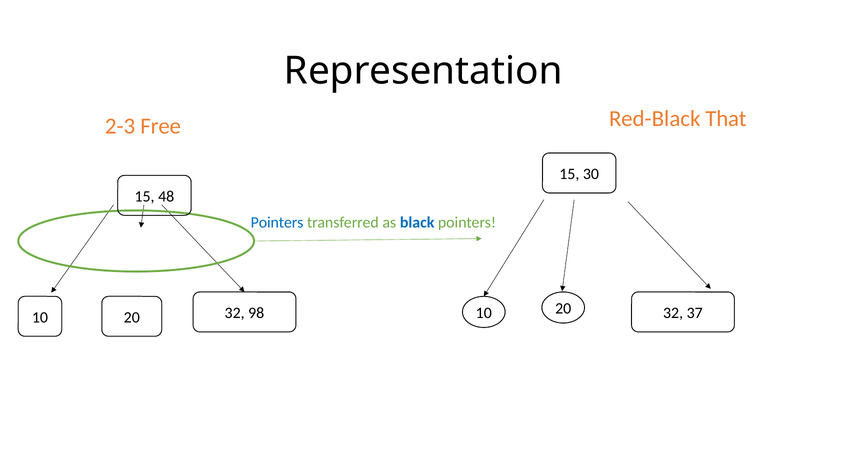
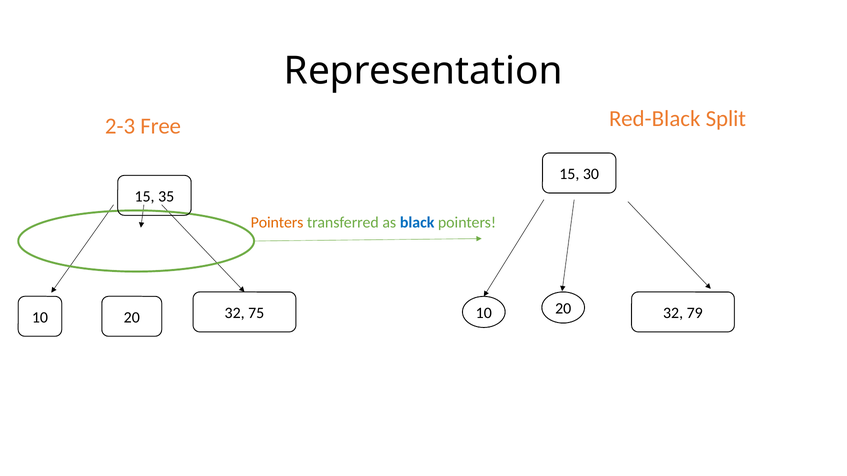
That: That -> Split (726, 119)
48: 48 -> 35 (166, 197)
Pointers colour: blue -> orange (277, 223)
37: 37 -> 79 (695, 313)
98: 98 -> 75 (256, 313)
